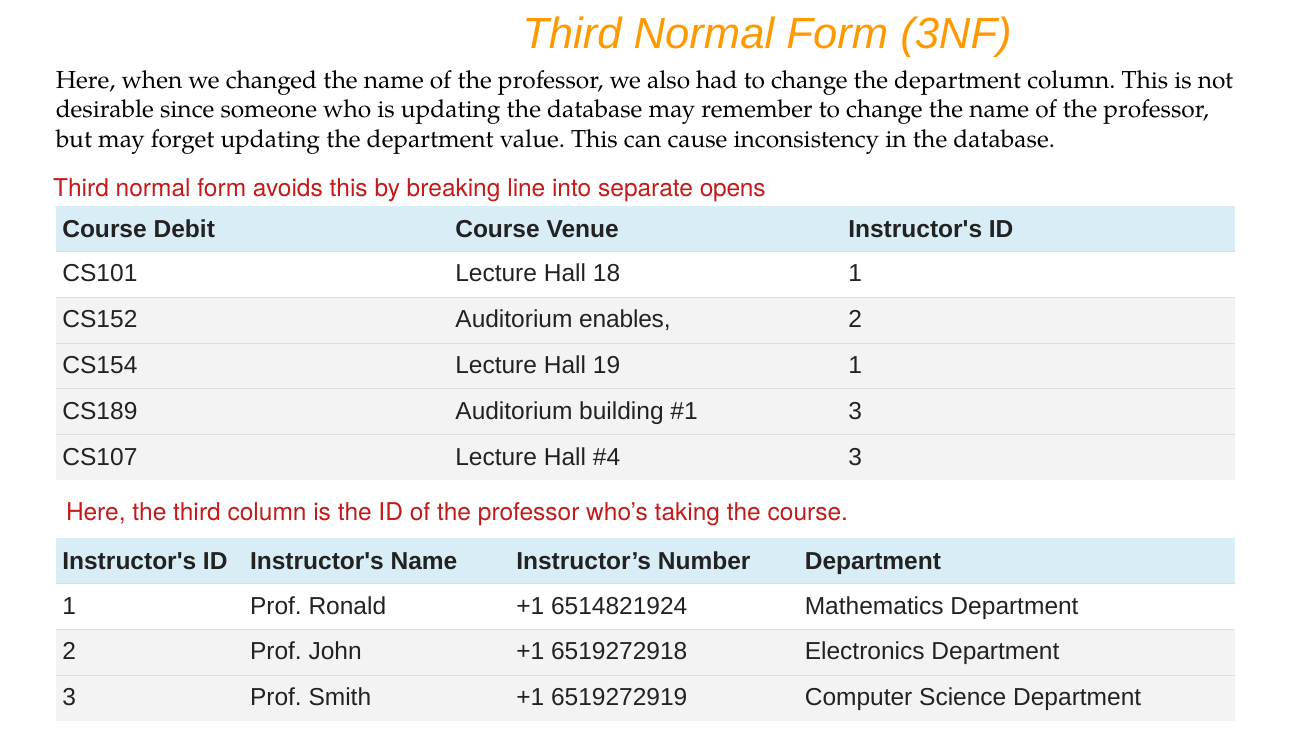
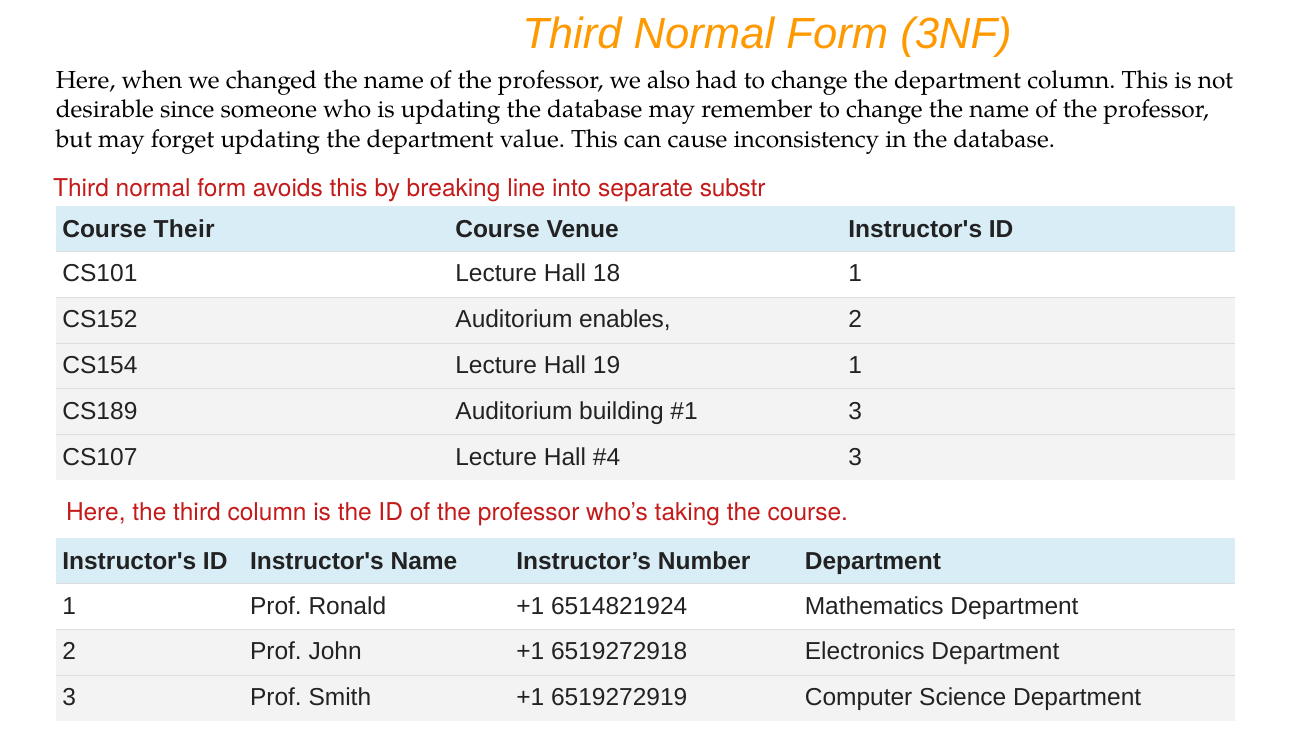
opens: opens -> substr (733, 188)
Debit: Debit -> Their (184, 229)
